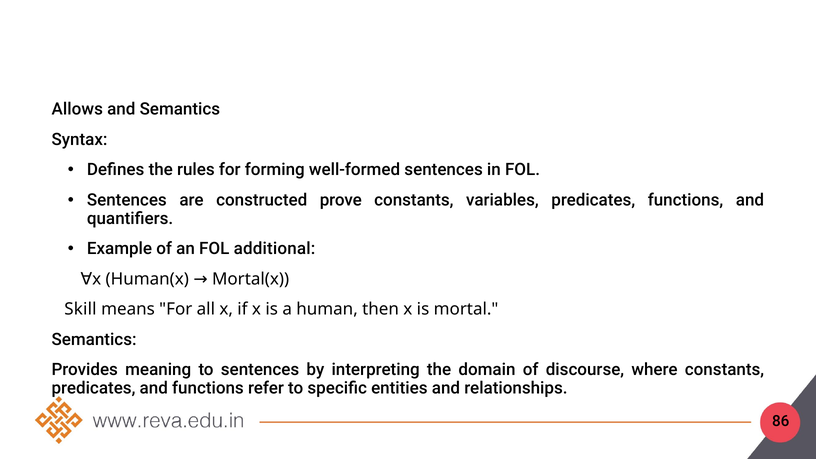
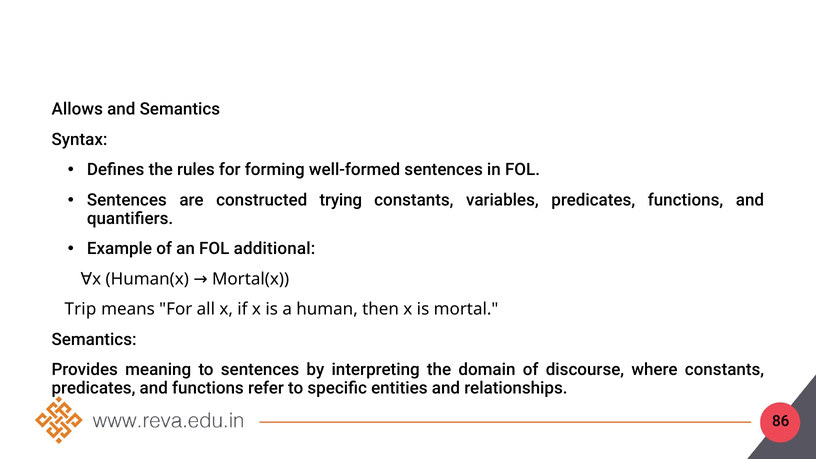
prove: prove -> trying (341, 200)
Skill: Skill -> Trip (80, 309)
